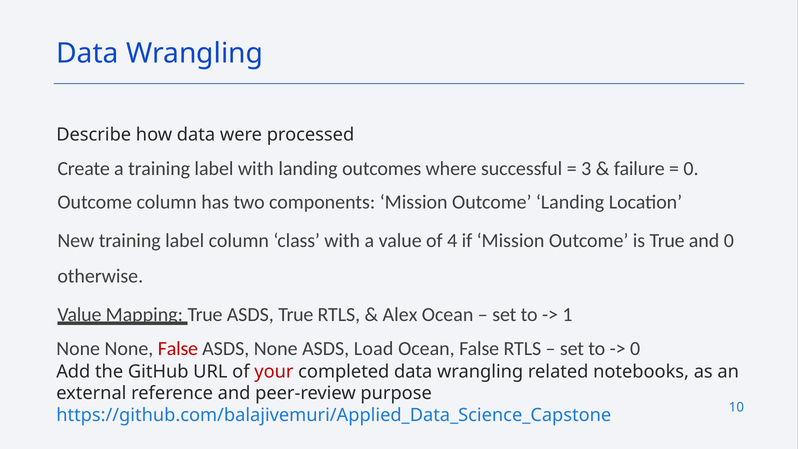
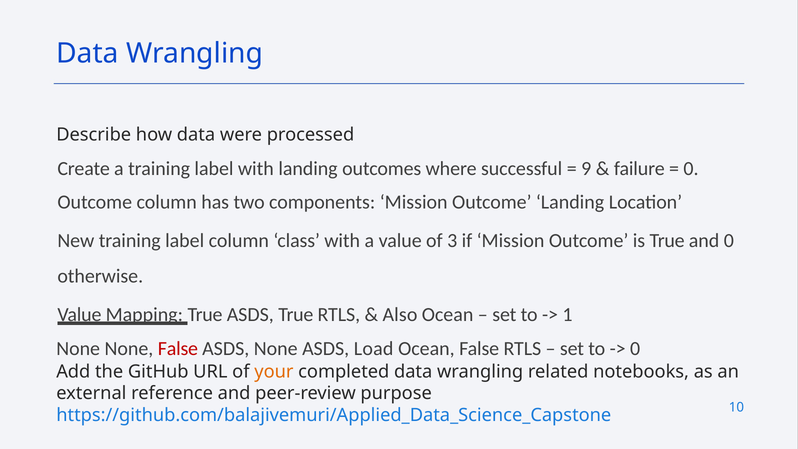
3: 3 -> 9 (586, 168)
4: 4 -> 3 (452, 240)
Alex: Alex -> Also (400, 315)
your colour: red -> orange (274, 371)
